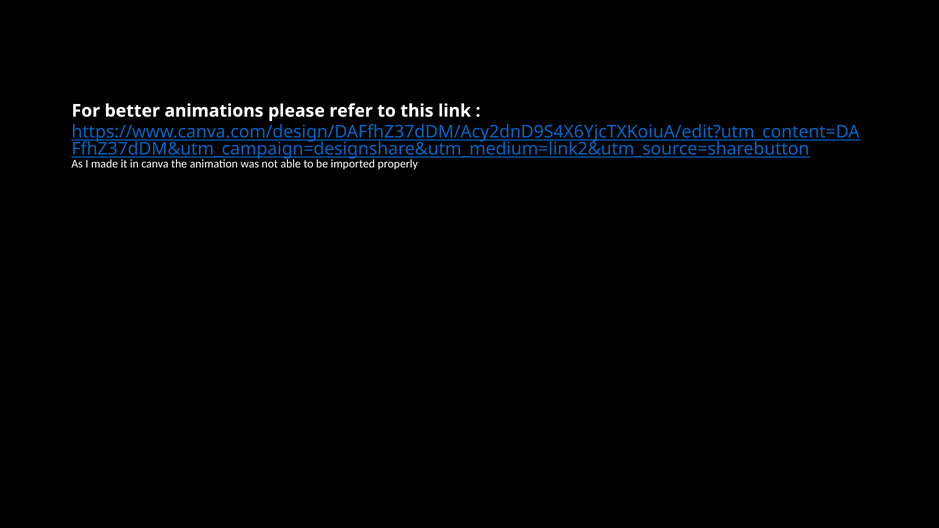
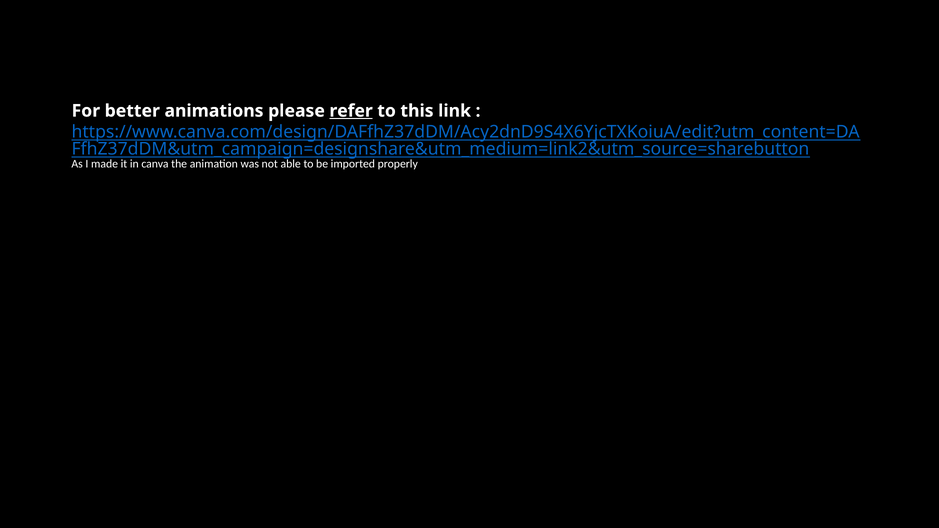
refer underline: none -> present (351, 111)
